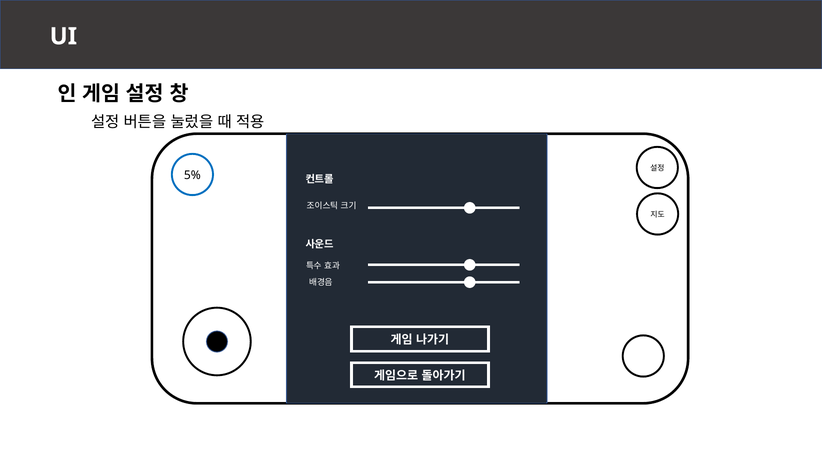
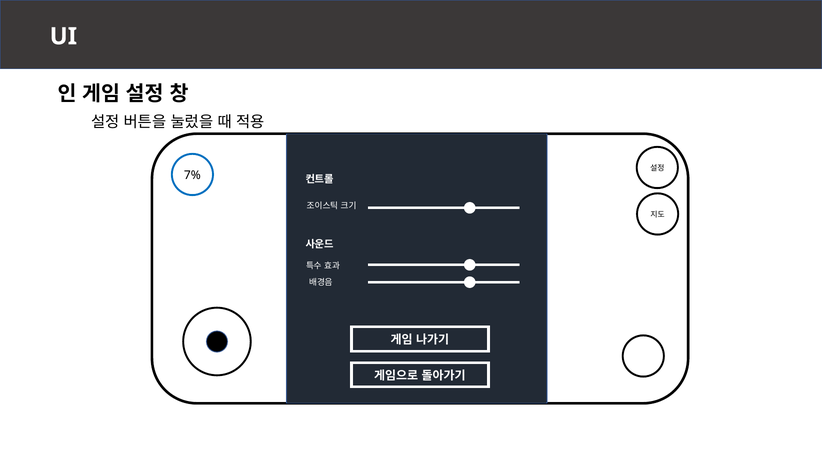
5%: 5% -> 7% (192, 175)
